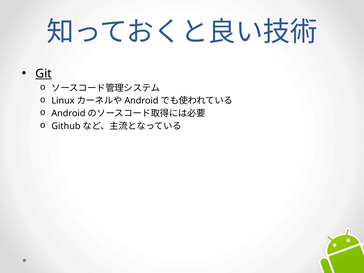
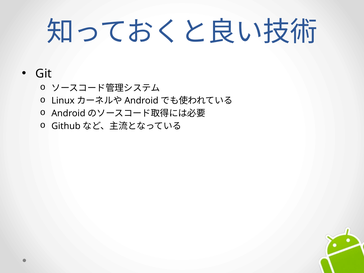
Git underline: present -> none (44, 74)
